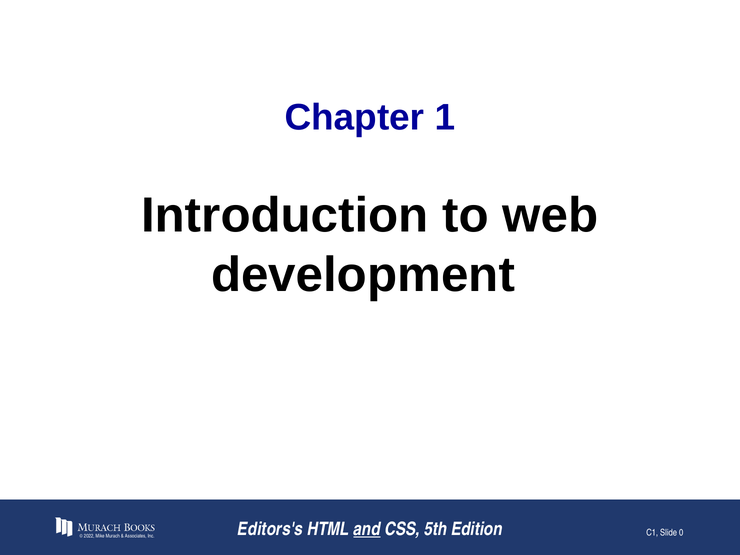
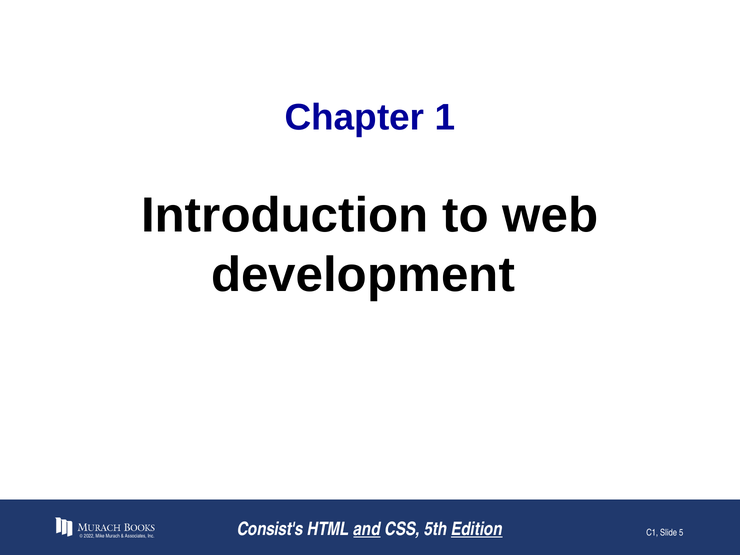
Editors's: Editors's -> Consist's (270, 529)
Edition underline: none -> present (477, 529)
0: 0 -> 5 (681, 532)
